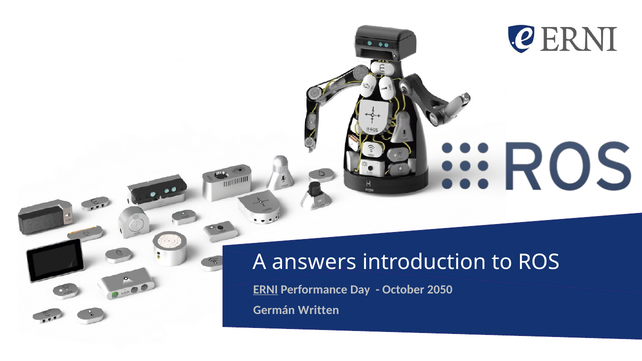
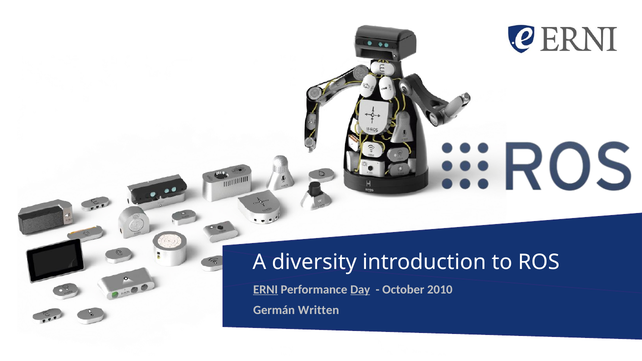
answers: answers -> diversity (314, 263)
Day underline: none -> present (360, 290)
2050: 2050 -> 2010 (440, 290)
